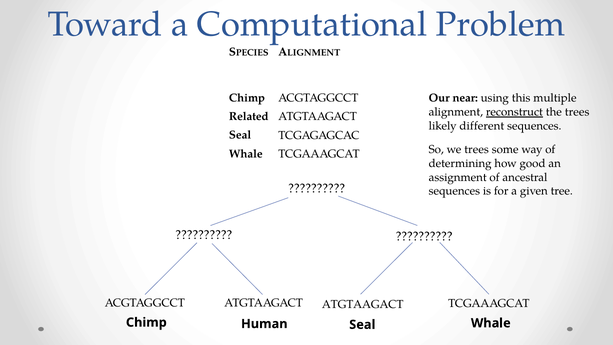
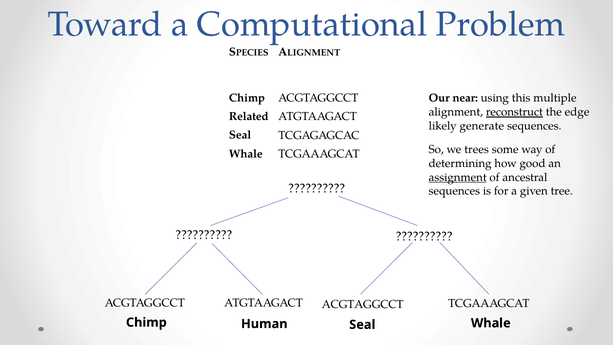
the trees: trees -> edge (577, 112)
different: different -> generate (482, 126)
assignment underline: none -> present (458, 177)
ATGTAAGACT ATGTAAGACT: ATGTAAGACT -> ACGTAGGCCT (363, 304)
